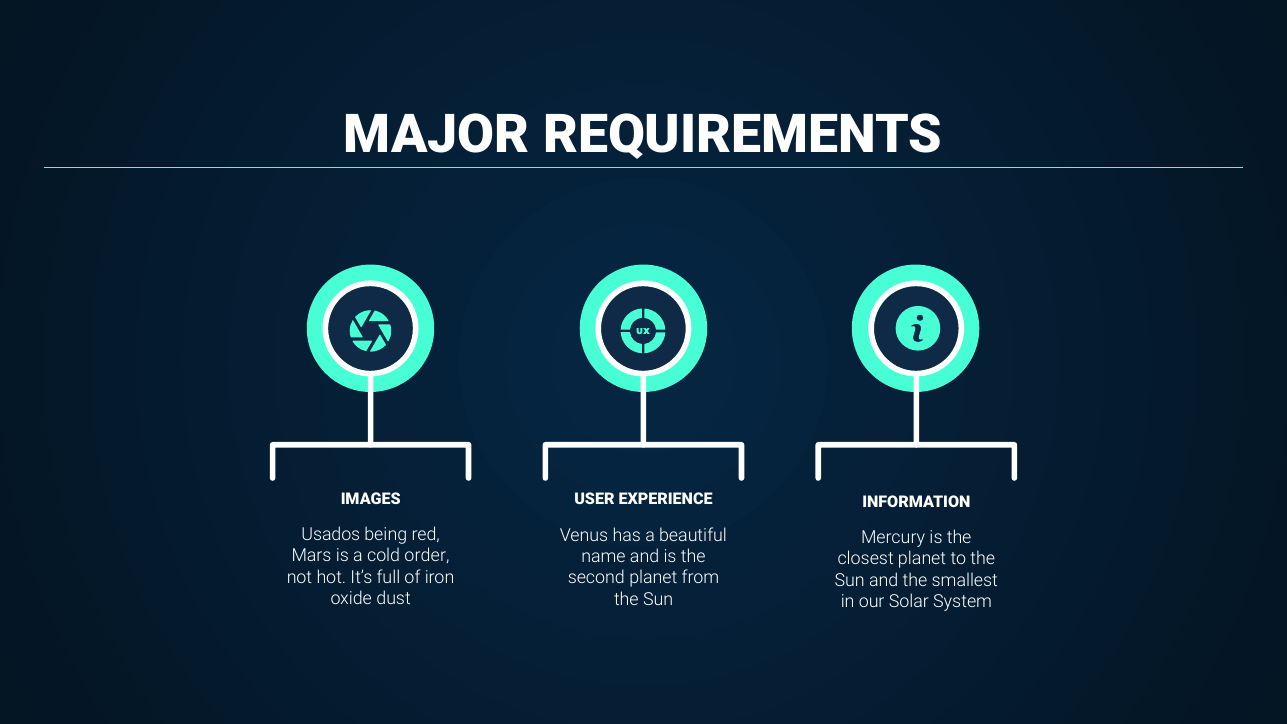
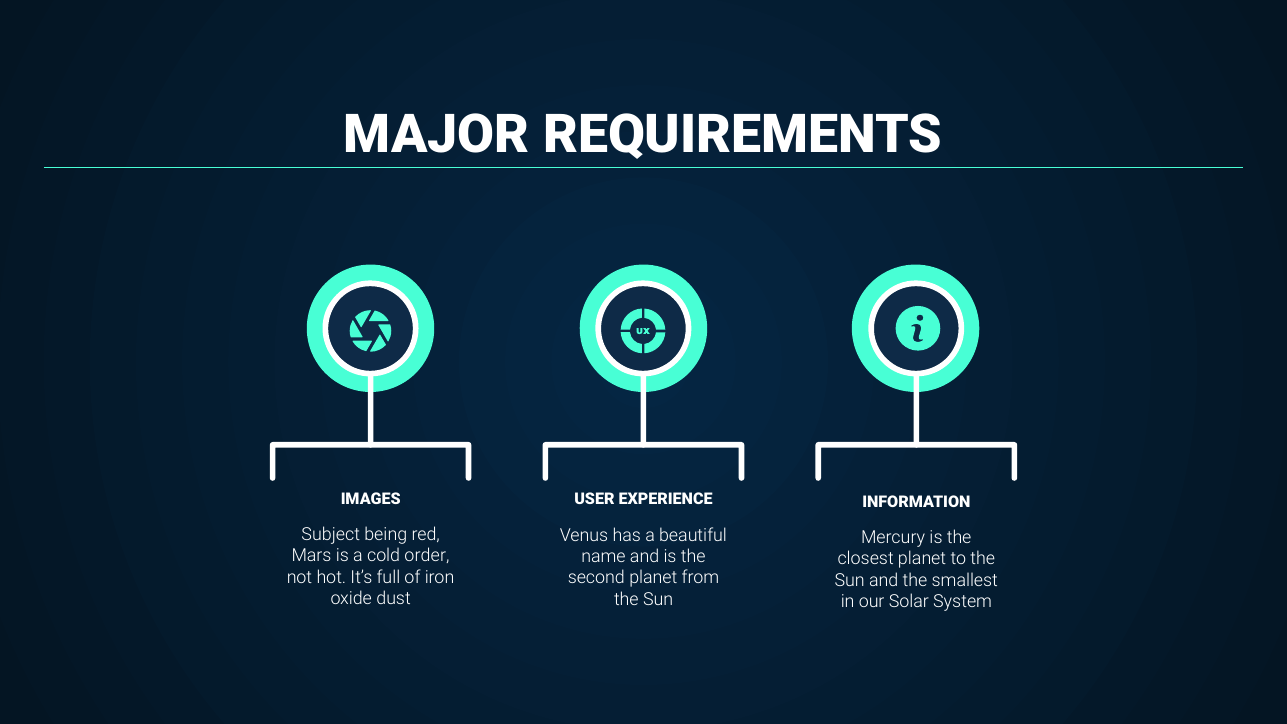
Usados: Usados -> Subject (331, 534)
